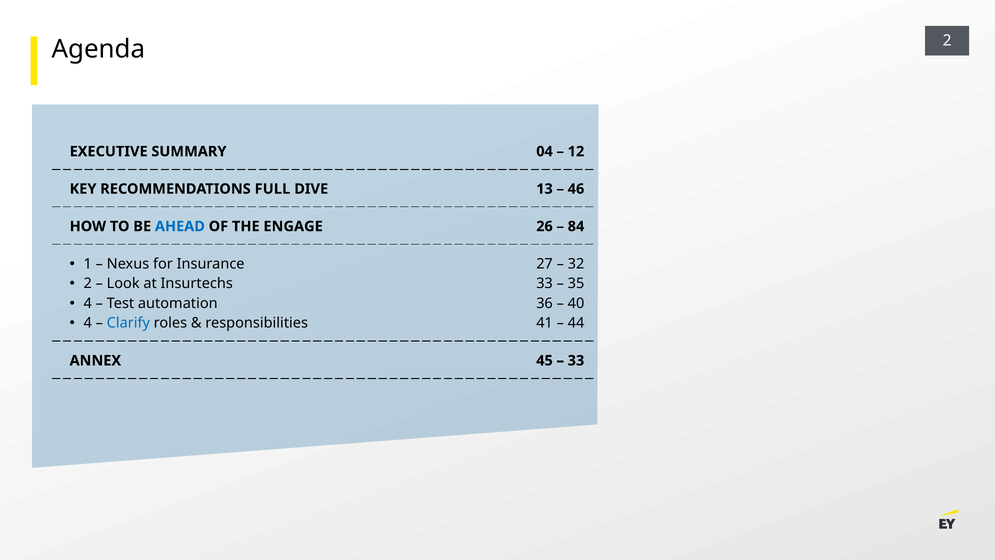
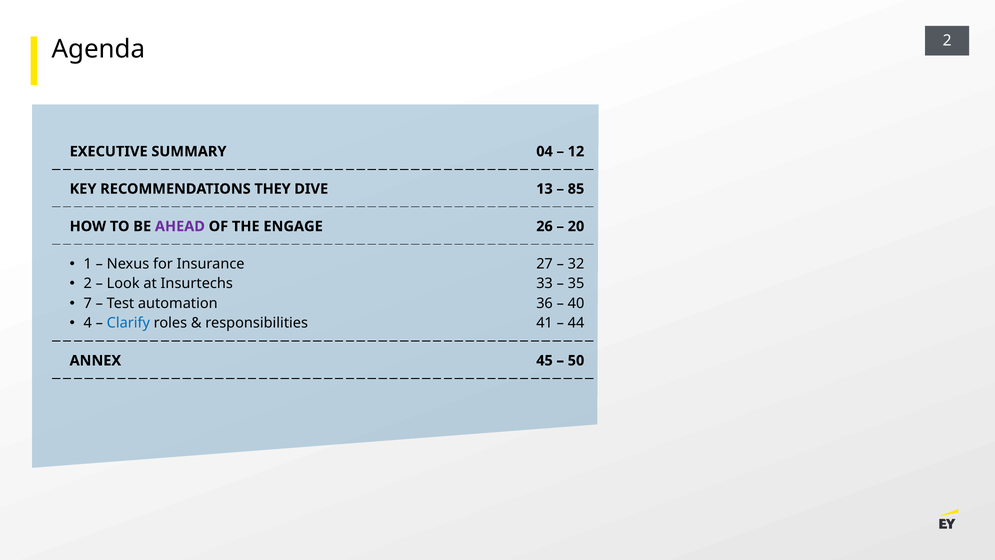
FULL: FULL -> THEY (273, 189)
46: 46 -> 85 (576, 189)
AHEAD colour: blue -> purple (180, 226)
84: 84 -> 20 (576, 226)
4: 4 -> 7 (88, 303)
33: 33 -> 50 (576, 360)
